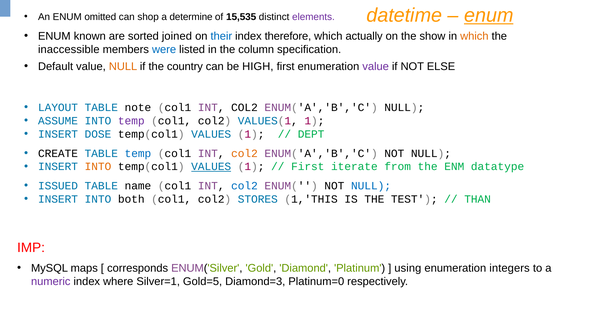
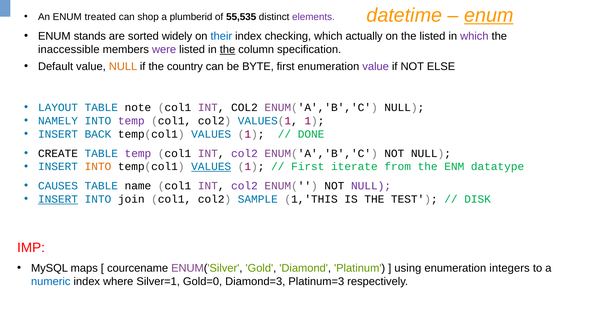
omitted: omitted -> treated (100, 17)
determine: determine -> plumberid (191, 17)
15,535: 15,535 -> 55,535 (241, 17)
known: known -> stands (90, 36)
joined: joined -> widely (177, 36)
therefore: therefore -> checking (288, 36)
the show: show -> listed (432, 36)
which colour: orange -> purple (474, 36)
were colour: blue -> purple (164, 50)
the underline: none -> present (228, 50)
HIGH: HIGH -> BYTE (258, 67)
ASSUME: ASSUME -> NAMELY (58, 121)
DOSE: DOSE -> BACK (98, 134)
DEPT: DEPT -> DONE (311, 134)
temp colour: blue -> purple (138, 153)
col2 colour: orange -> purple (244, 153)
ISSUED: ISSUED -> CAUSES (58, 186)
col2 colour: blue -> purple (244, 186)
NULL colour: blue -> purple (371, 186)
INSERT underline: none -> present (58, 199)
both: both -> join (131, 199)
STORES: STORES -> SAMPLE (258, 199)
THAN: THAN -> DISK (478, 199)
corresponds: corresponds -> courcename (138, 268)
numeric colour: purple -> blue (51, 282)
Gold=5: Gold=5 -> Gold=0 (203, 282)
Platinum=0: Platinum=0 -> Platinum=3 (316, 282)
